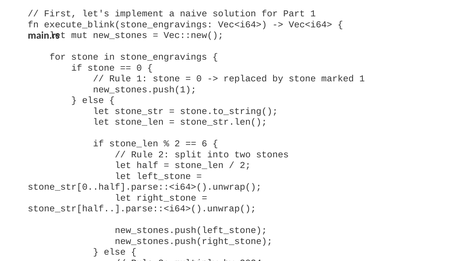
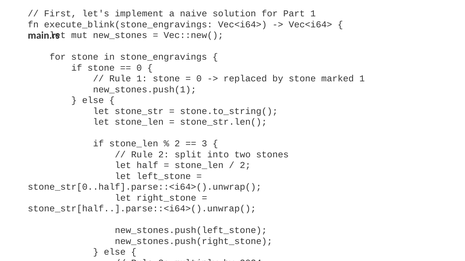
6: 6 -> 3 (204, 144)
